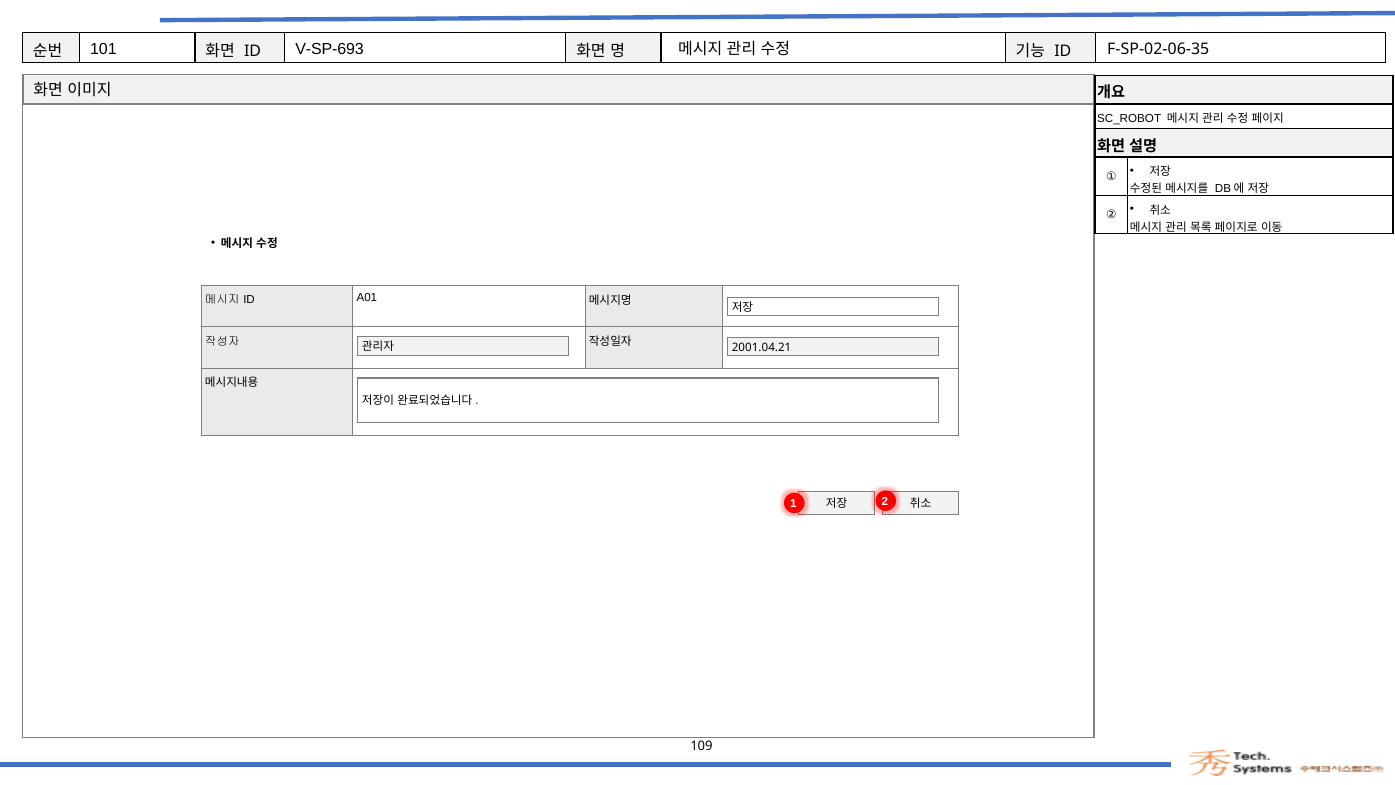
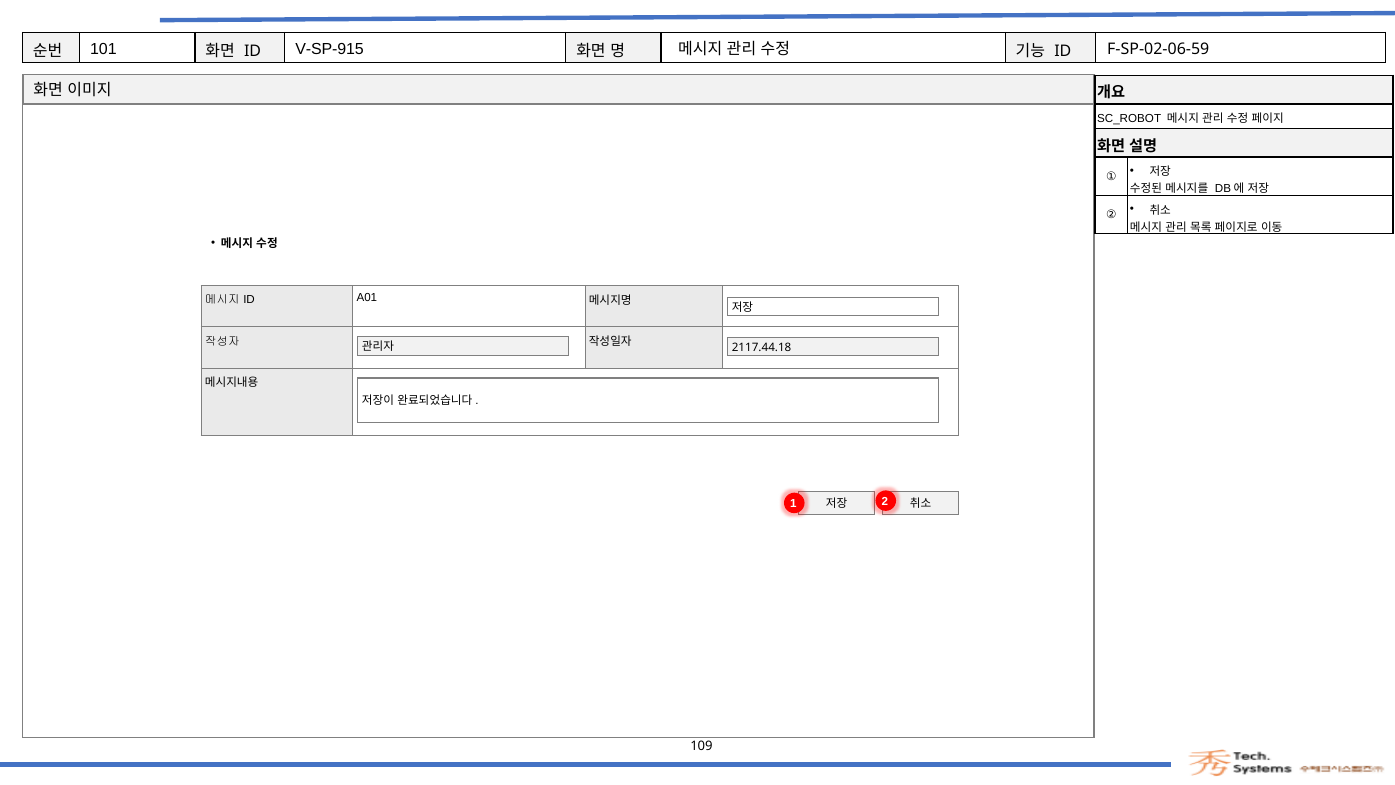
V-SP-693: V-SP-693 -> V-SP-915 (330, 49)
F-SP-02-06-35: F-SP-02-06-35 -> F-SP-02-06-59 (1158, 49)
2001.04.21: 2001.04.21 -> 2117.44.18 (762, 347)
